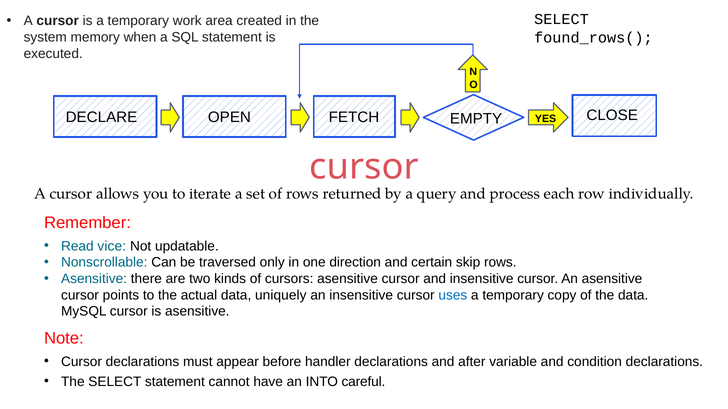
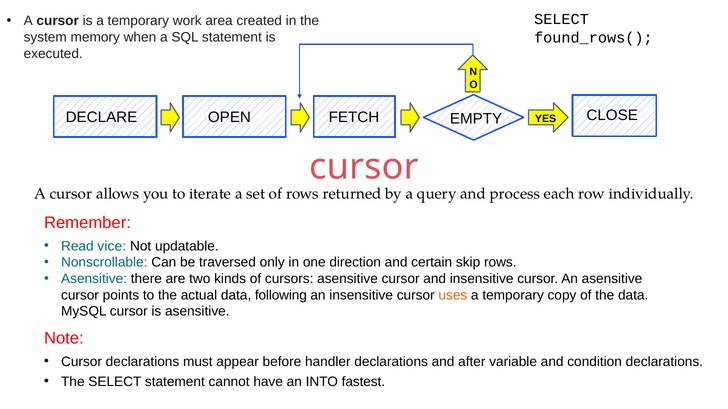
uniquely: uniquely -> following (281, 295)
uses colour: blue -> orange (453, 295)
careful: careful -> fastest (363, 382)
